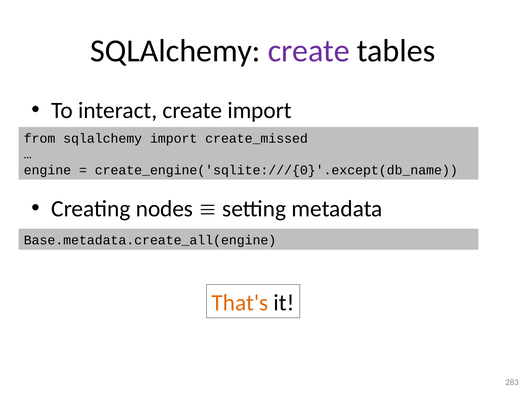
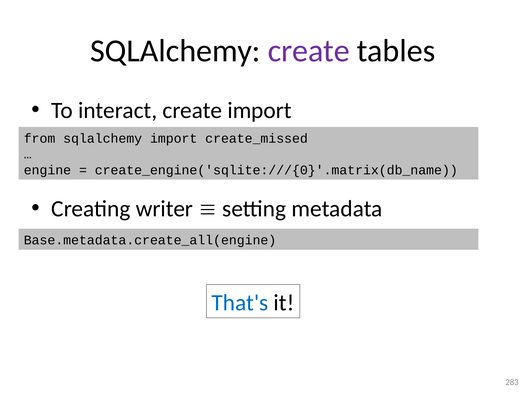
create_engine('sqlite:///{0}'.except(db_name: create_engine('sqlite:///{0}'.except(db_name -> create_engine('sqlite:///{0}'.matrix(db_name (276, 170)
nodes: nodes -> writer (164, 209)
That's colour: orange -> blue (240, 302)
